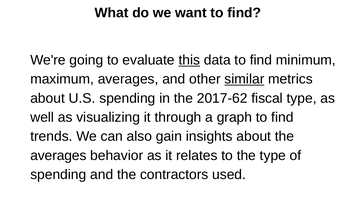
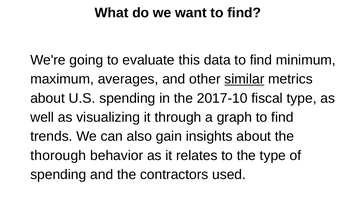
this underline: present -> none (189, 60)
2017-62: 2017-62 -> 2017-10 (222, 98)
averages: averages -> thorough (58, 156)
